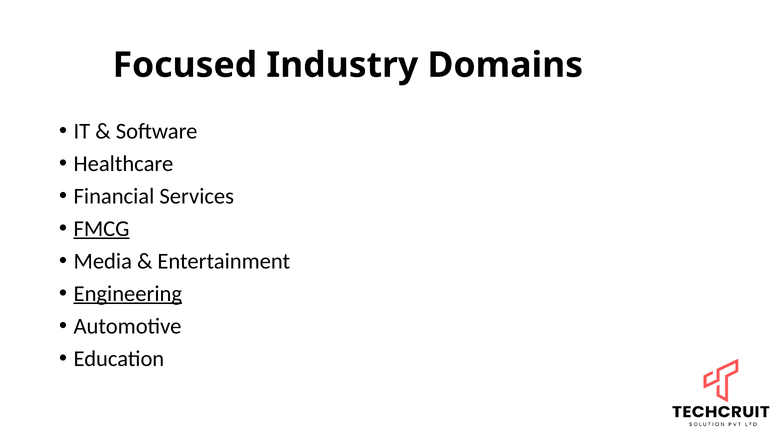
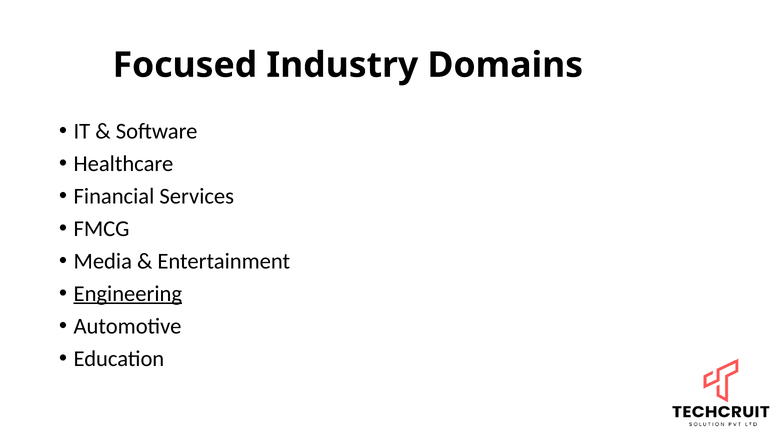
FMCG underline: present -> none (102, 229)
